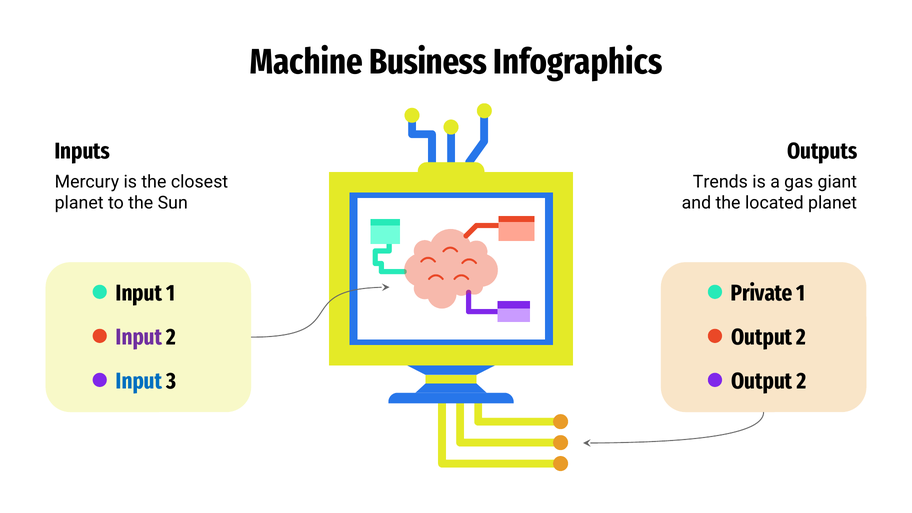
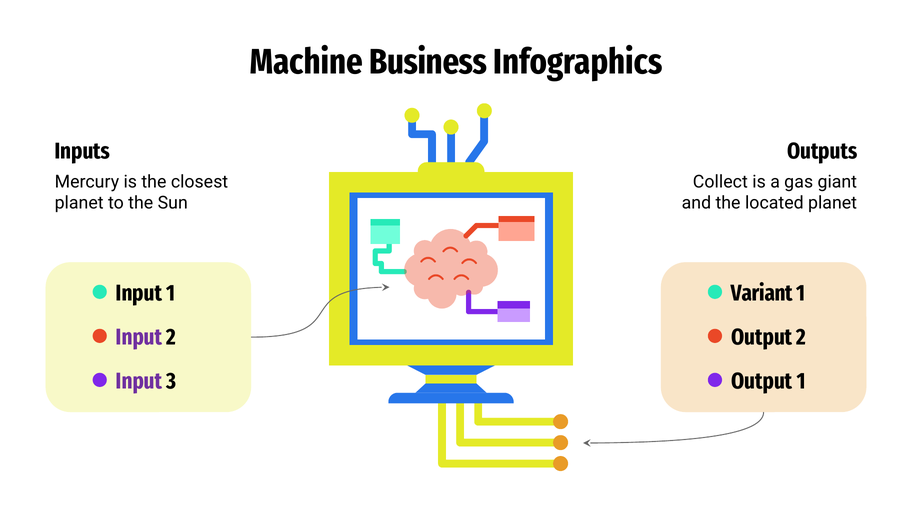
Trends: Trends -> Collect (720, 182)
Private: Private -> Variant (762, 293)
Input colour: blue -> purple (139, 381)
2: 2 -> 1 (801, 381)
